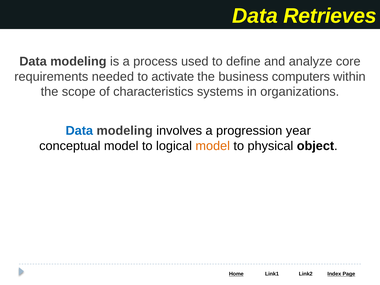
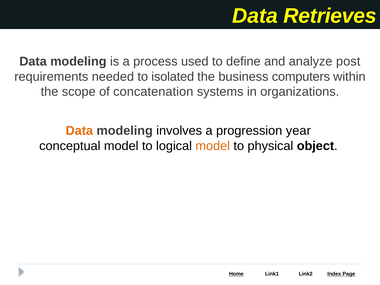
core: core -> post (348, 61)
activate: activate -> isolated (173, 77)
characteristics: characteristics -> concatenation (153, 92)
Data colour: blue -> orange (79, 131)
